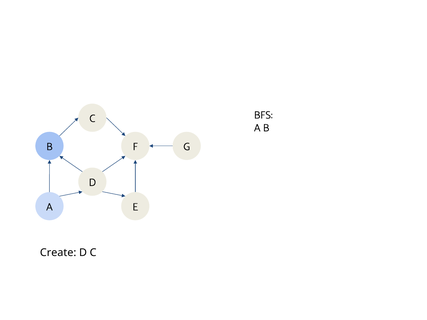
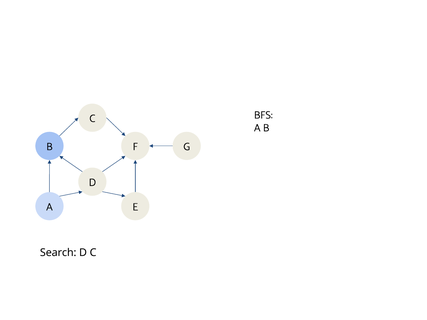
Create: Create -> Search (58, 253)
